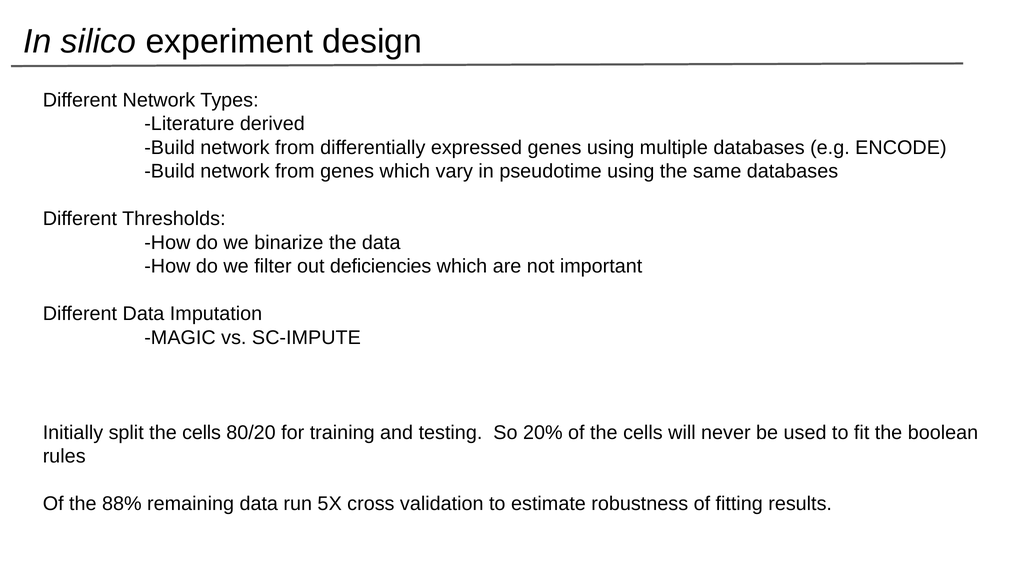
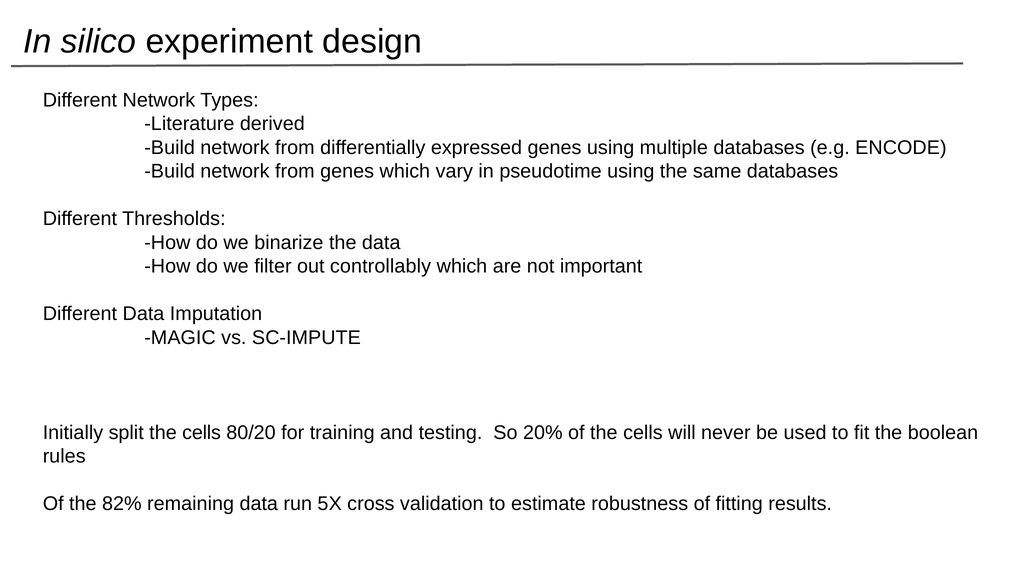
deficiencies: deficiencies -> controllably (381, 266)
88%: 88% -> 82% (122, 503)
